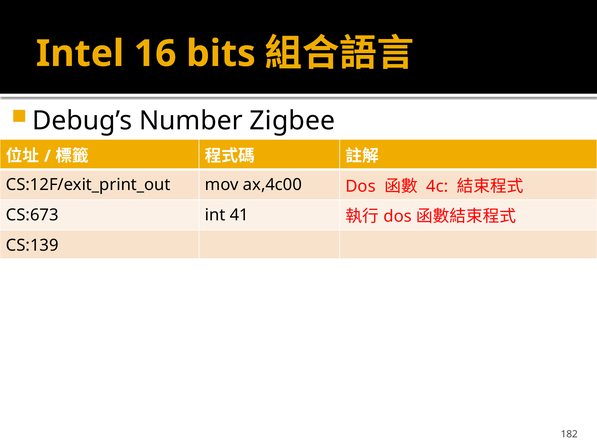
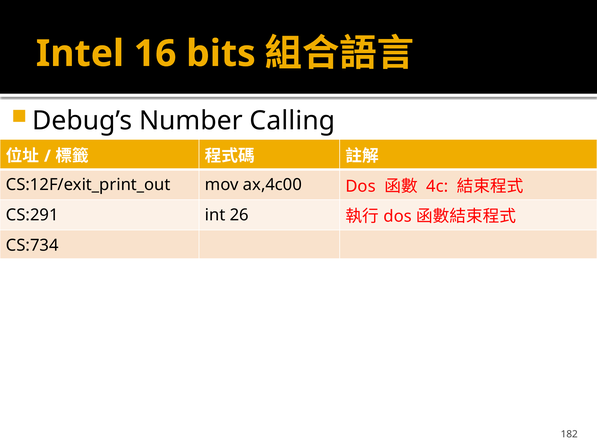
Zigbee: Zigbee -> Calling (292, 121)
CS:673: CS:673 -> CS:291 (32, 215)
41: 41 -> 26 (239, 215)
CS:139: CS:139 -> CS:734 (32, 245)
